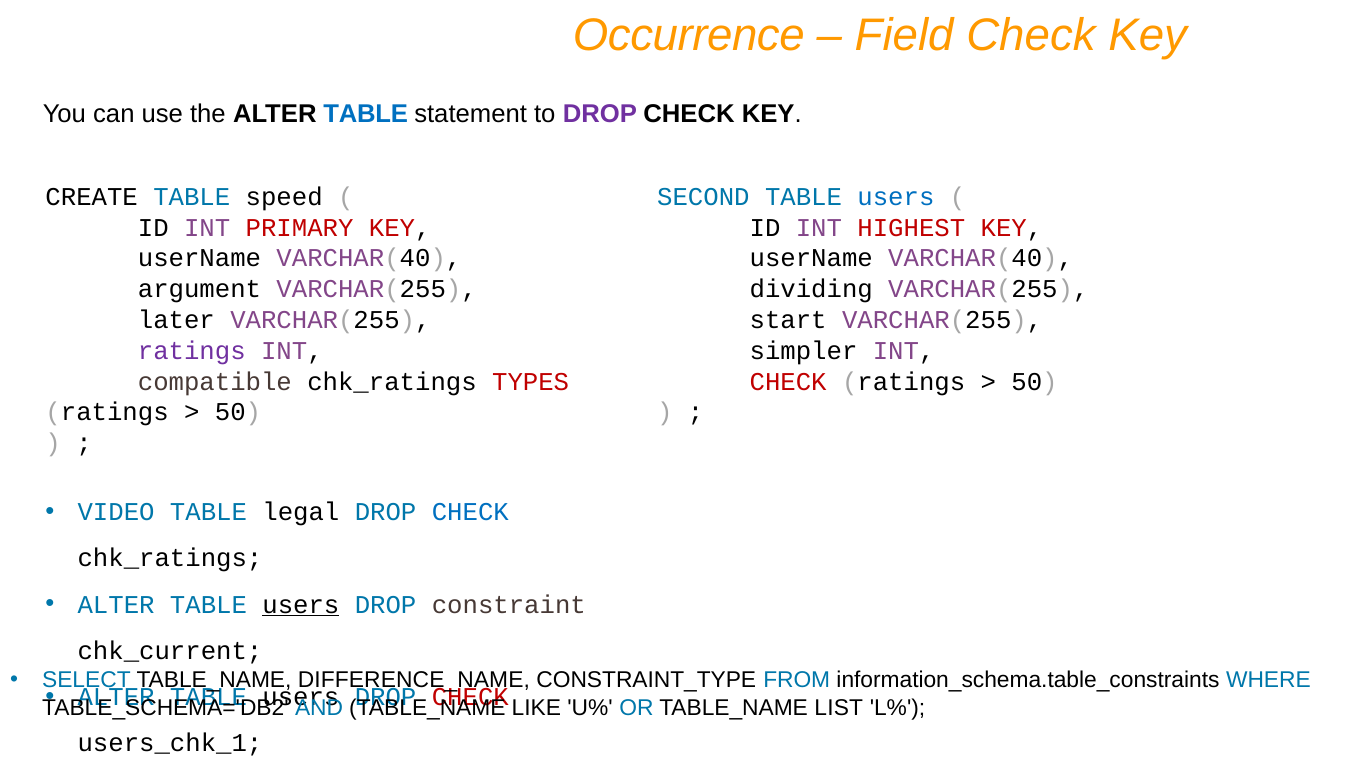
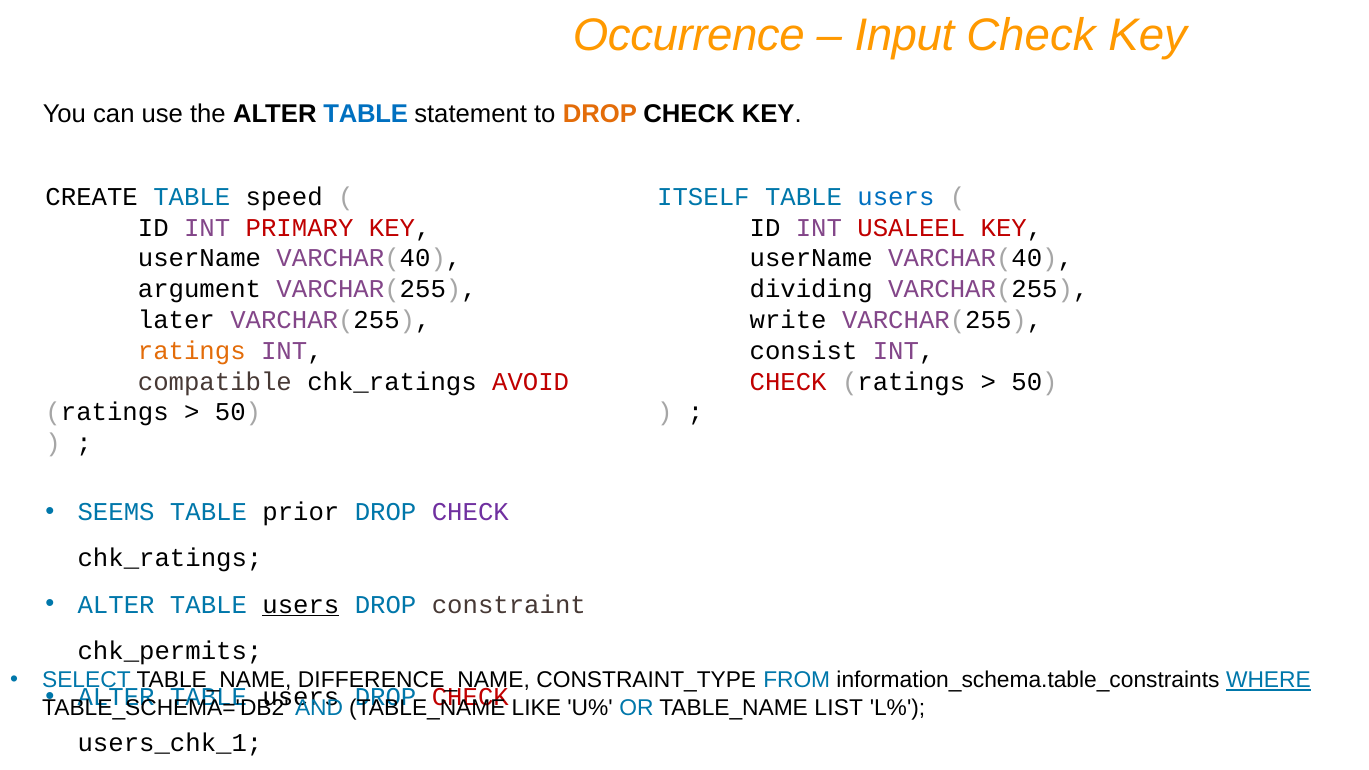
Field: Field -> Input (904, 36)
DROP colour: purple -> orange (600, 114)
SECOND: SECOND -> ITSELF (703, 197)
HIGHEST: HIGHEST -> USALEEL (911, 228)
start: start -> write (788, 320)
ratings colour: purple -> orange (192, 351)
simpler: simpler -> consist (804, 351)
TYPES: TYPES -> AVOID (531, 382)
VIDEO: VIDEO -> SEEMS (116, 512)
legal: legal -> prior (301, 512)
CHECK colour: blue -> purple (470, 512)
chk_current: chk_current -> chk_permits (170, 651)
WHERE underline: none -> present (1268, 680)
